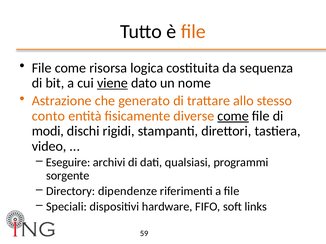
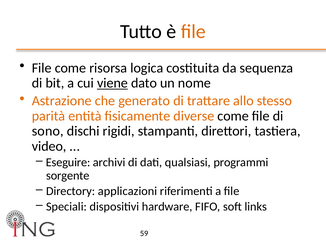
conto: conto -> parità (48, 116)
come underline: present -> none (233, 116)
modi: modi -> sono (48, 131)
dipendenze: dipendenze -> applicazioni (128, 192)
